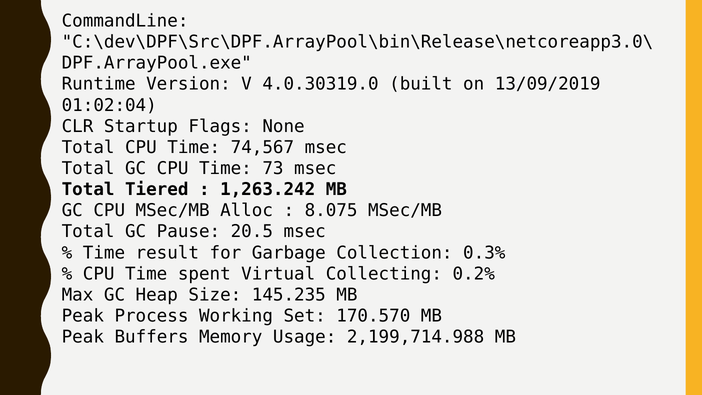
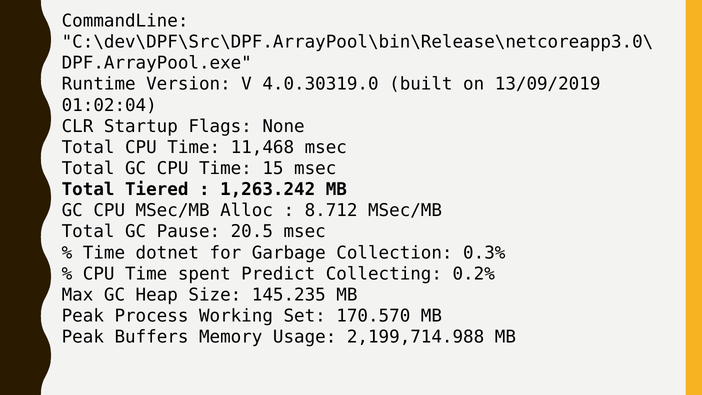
74,567: 74,567 -> 11,468 (262, 147)
73: 73 -> 15 (273, 168)
8.075: 8.075 -> 8.712 (331, 211)
result: result -> dotnet (167, 253)
Virtual: Virtual -> Predict (278, 274)
